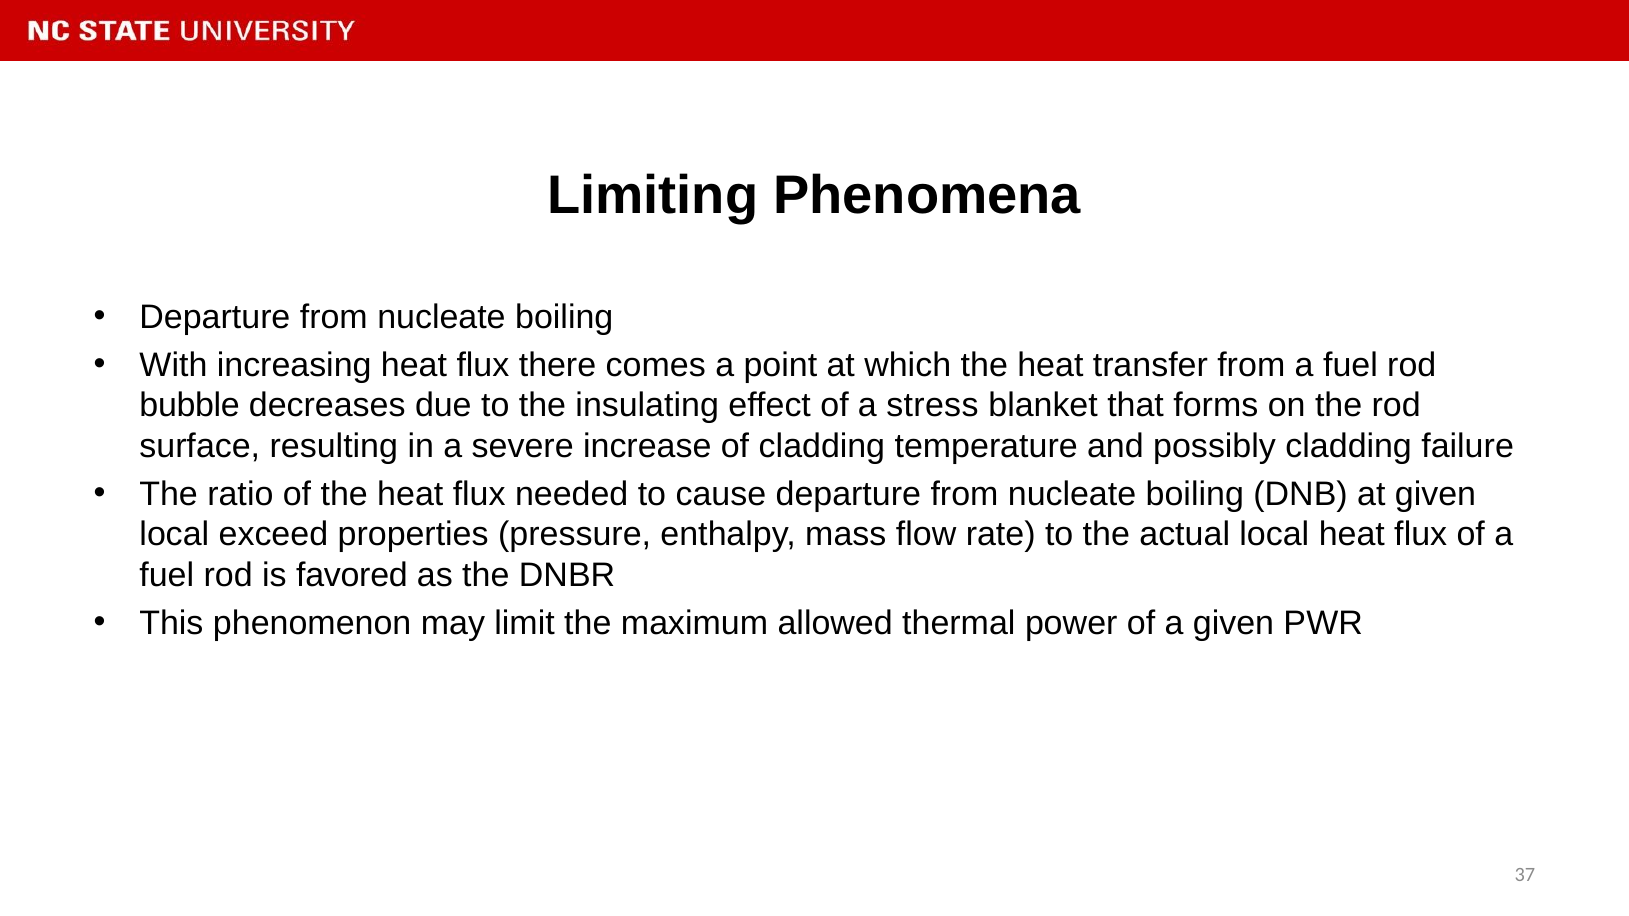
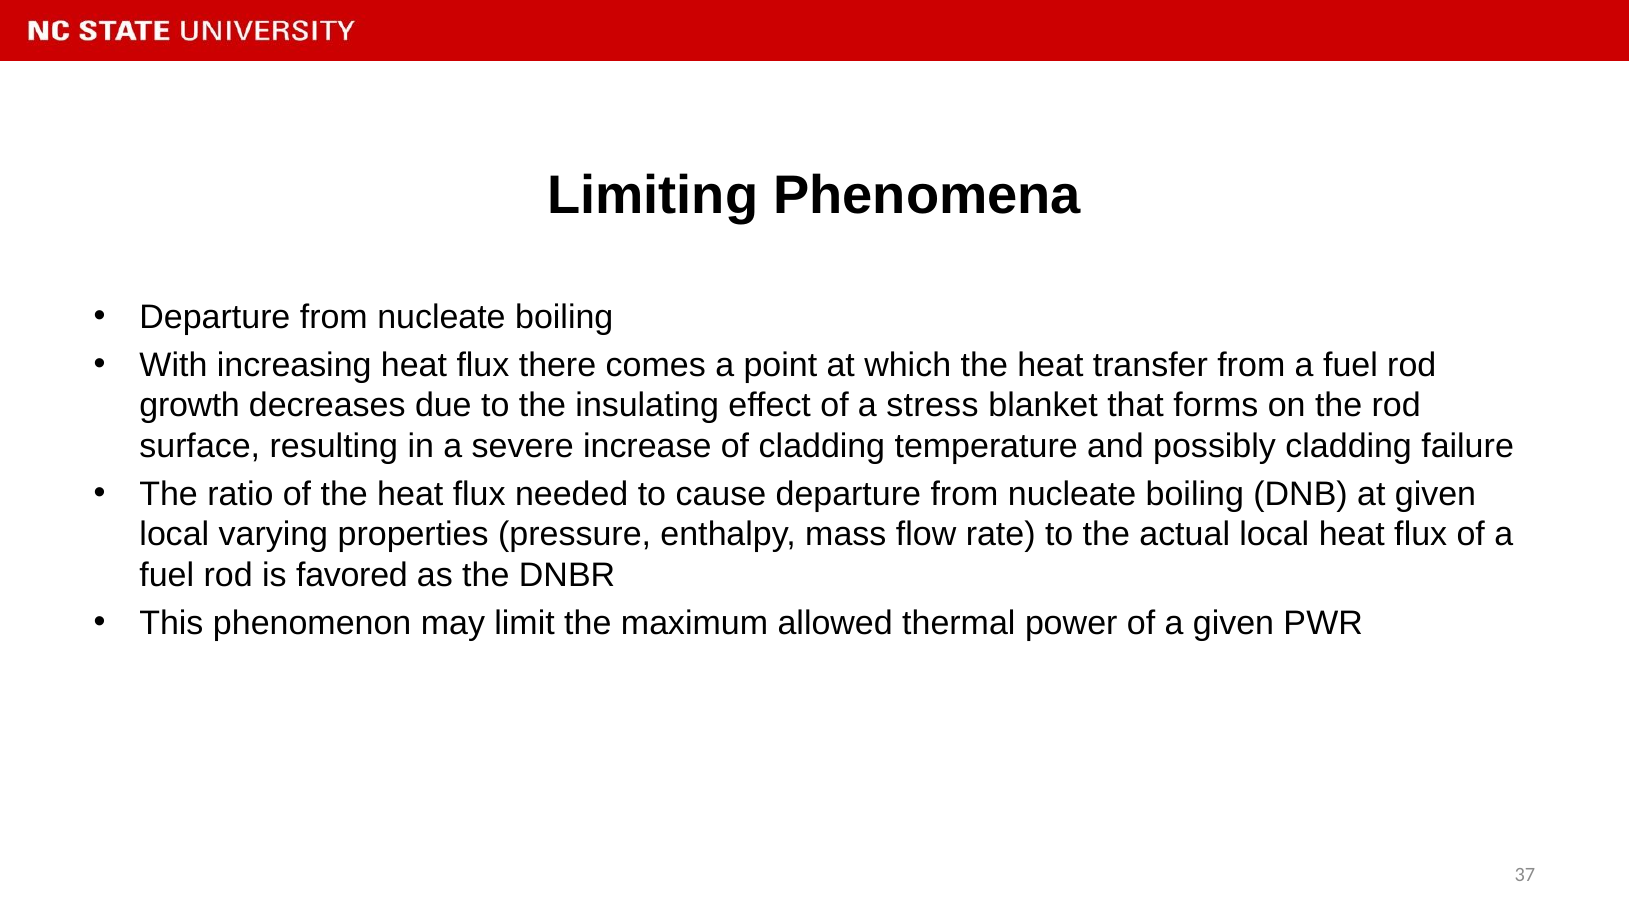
bubble: bubble -> growth (190, 406)
exceed: exceed -> varying (273, 535)
